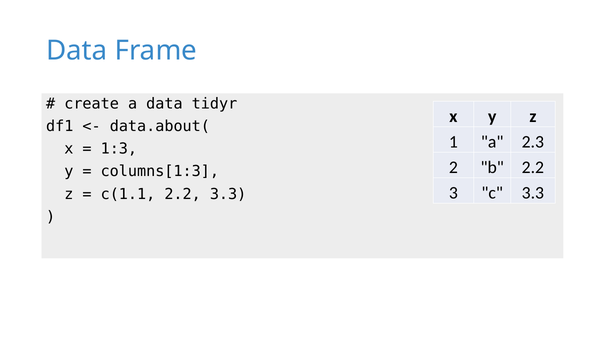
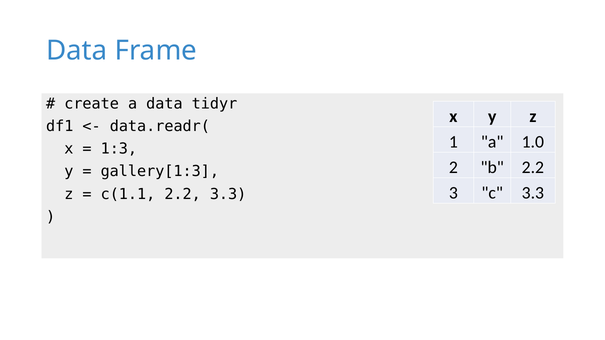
data.about(: data.about( -> data.readr( (160, 126)
2.3: 2.3 -> 1.0 (533, 142)
columns[1:3: columns[1:3 -> gallery[1:3 (160, 172)
